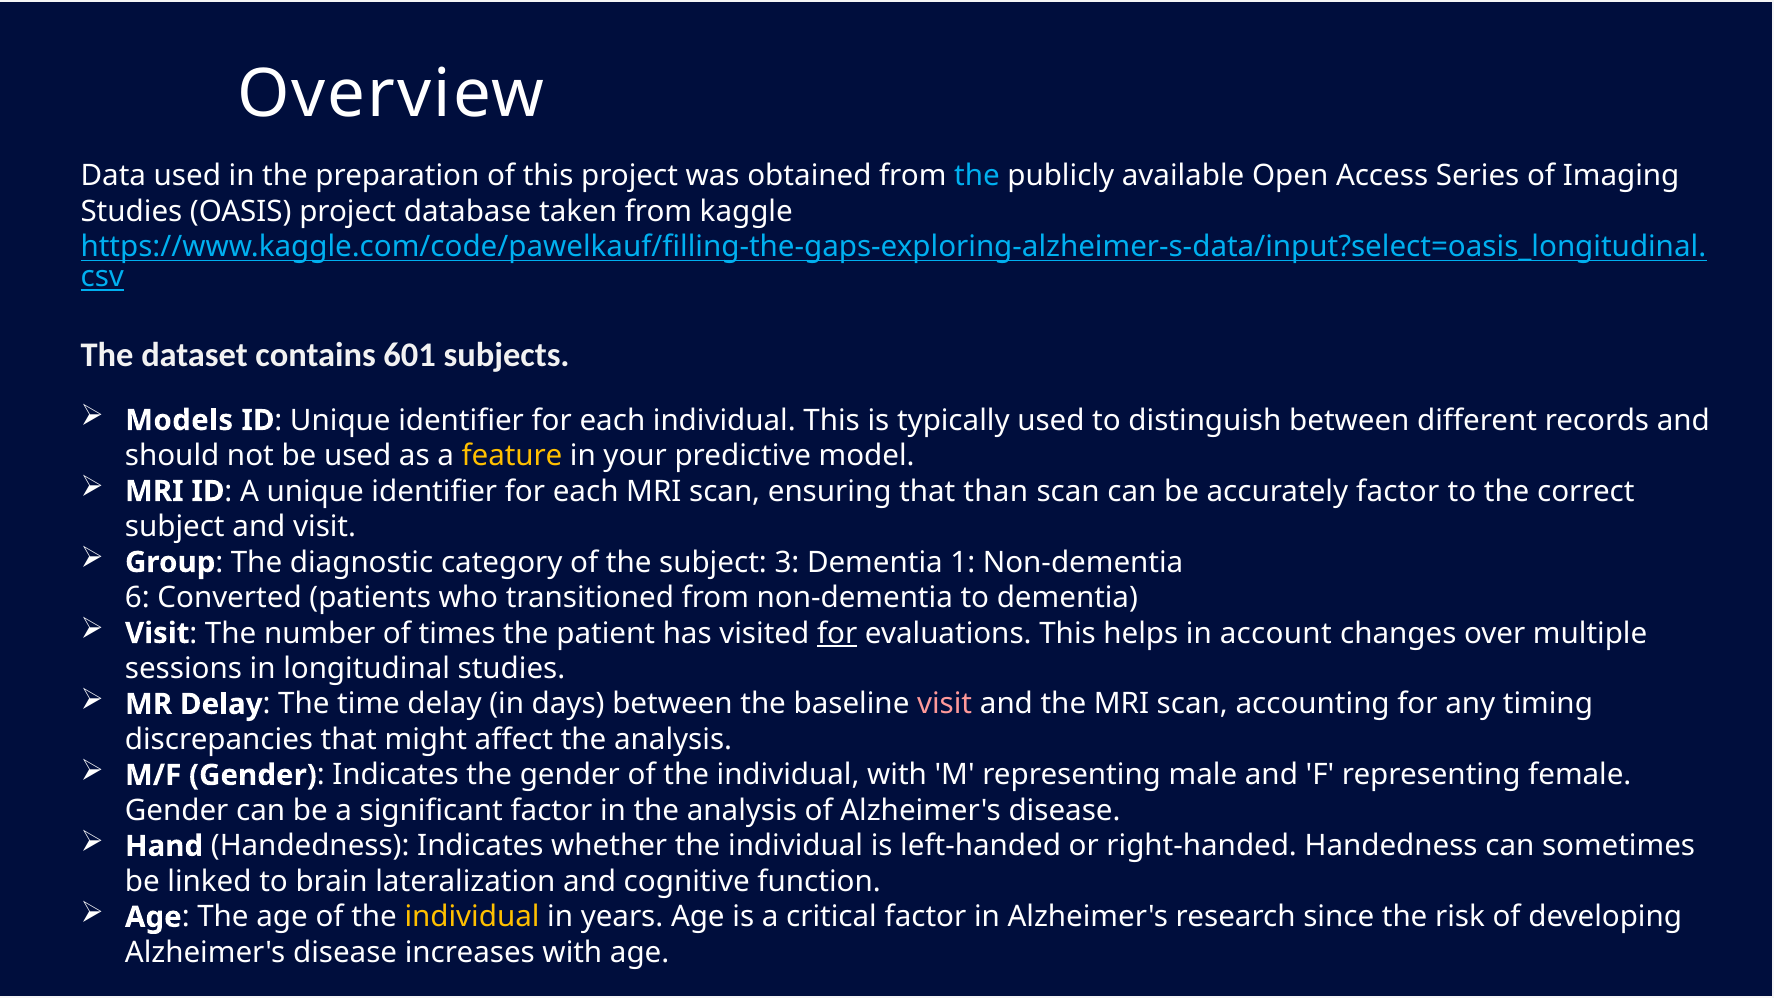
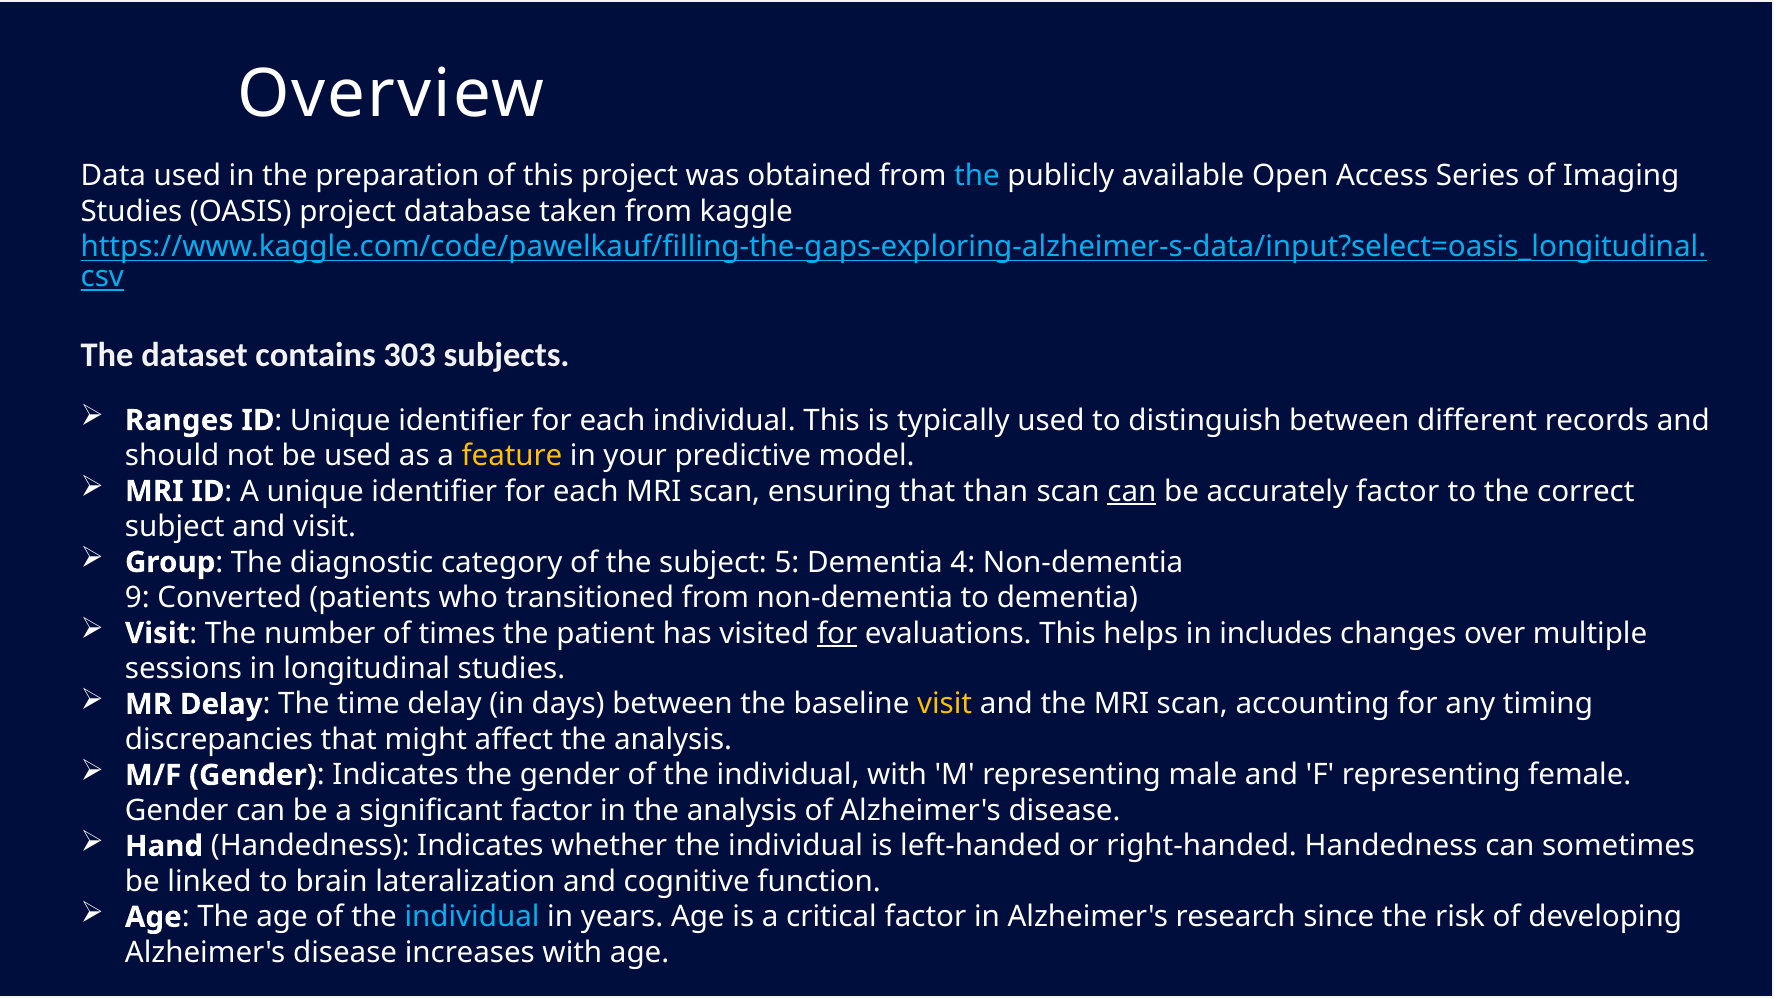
601: 601 -> 303 (410, 356)
Models: Models -> Ranges (179, 420)
can underline: none -> present (1132, 491)
3: 3 -> 5 (787, 562)
1: 1 -> 4 (963, 562)
6: 6 -> 9 (137, 598)
account: account -> includes (1276, 633)
visit colour: pink -> yellow (945, 704)
individual colour: yellow -> light blue (472, 917)
